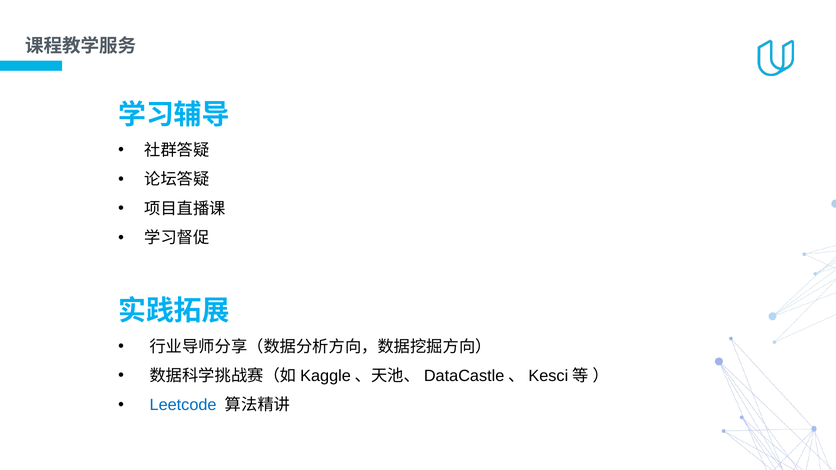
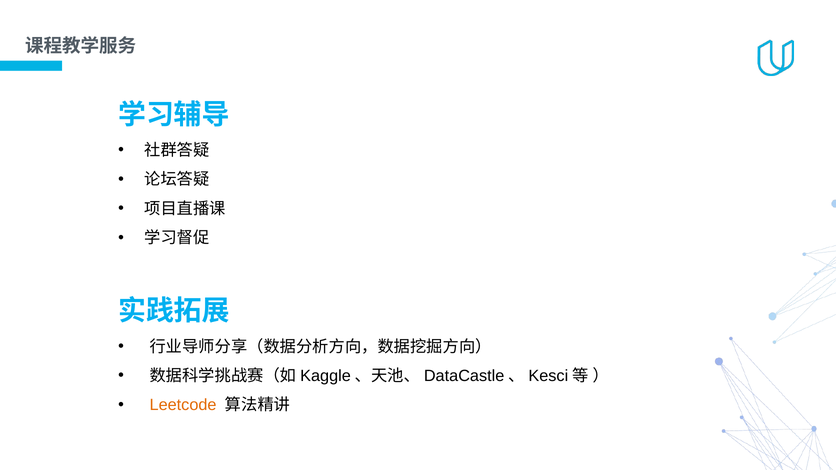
Leetcode colour: blue -> orange (183, 405)
